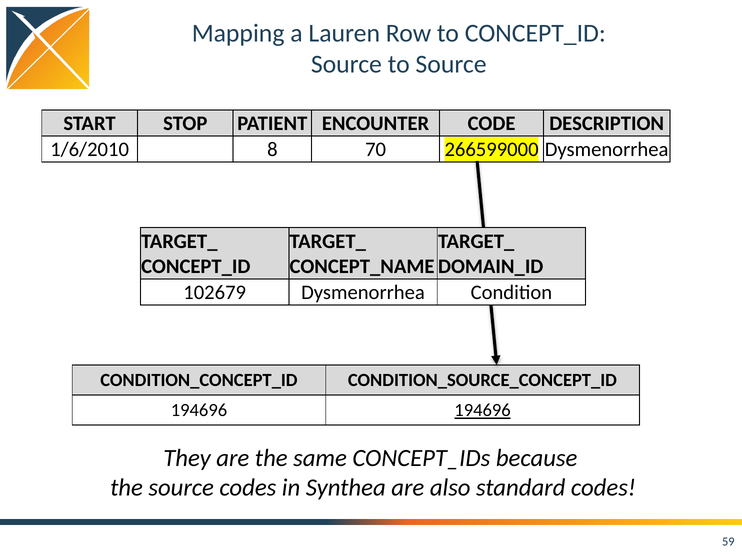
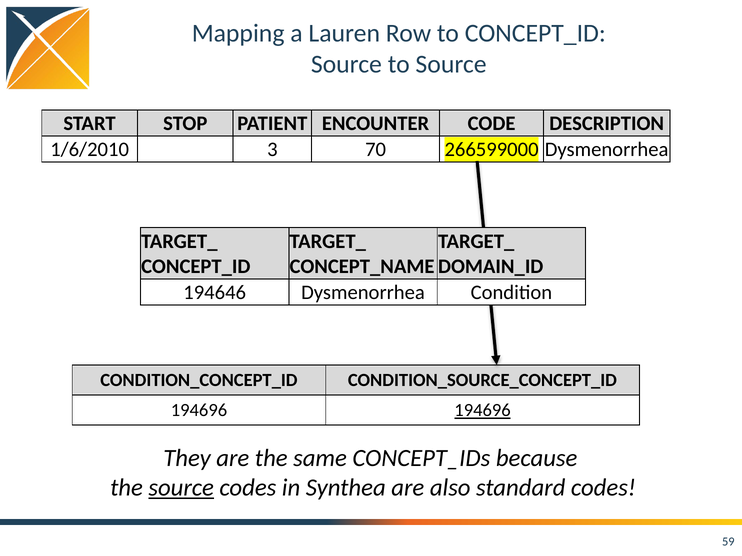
8: 8 -> 3 (272, 150)
102679: 102679 -> 194646 (215, 293)
source underline: none -> present (181, 488)
